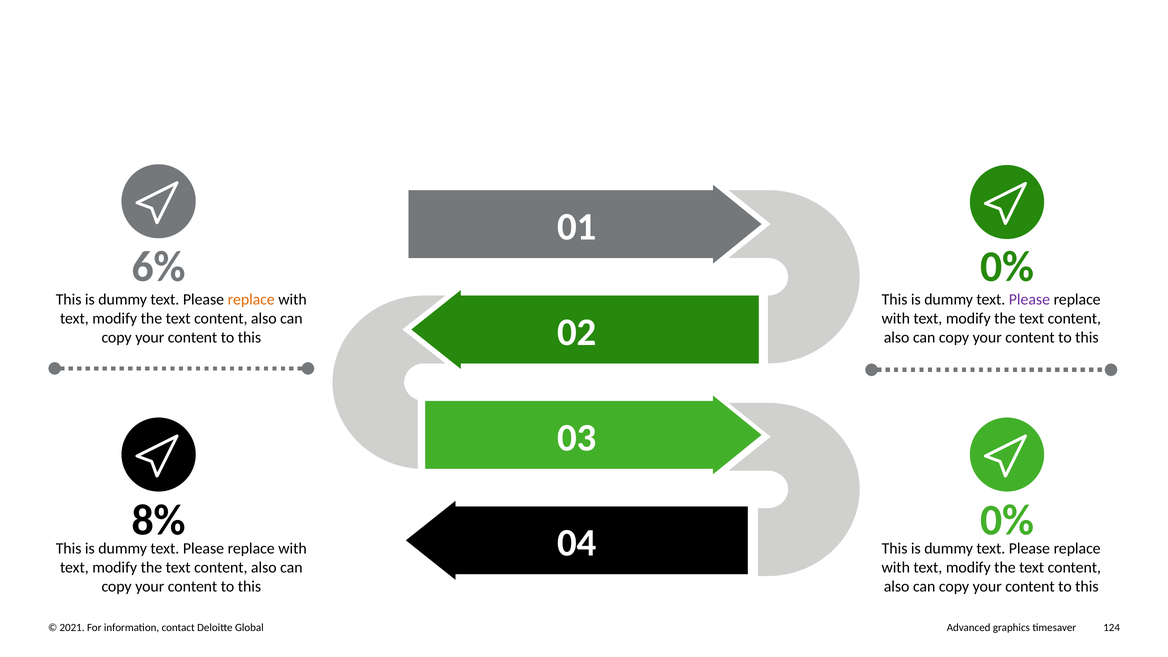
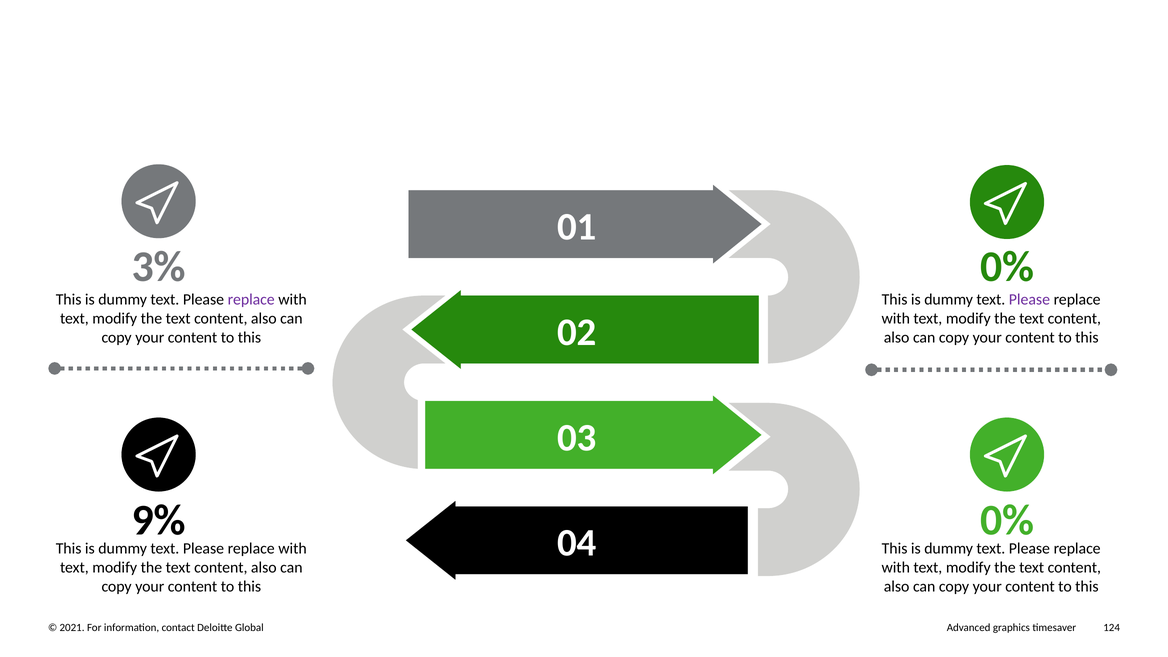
6%: 6% -> 3% (159, 267)
replace colour: orange -> purple (251, 299)
8%: 8% -> 9% (159, 520)
